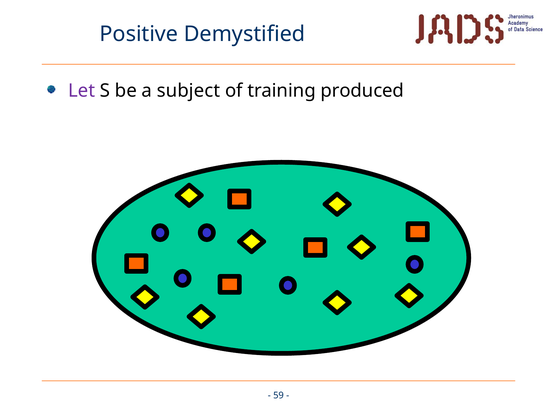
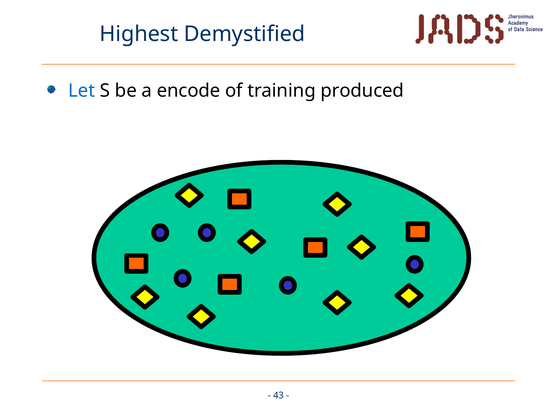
Positive: Positive -> Highest (139, 34)
Let colour: purple -> blue (82, 91)
subject: subject -> encode (189, 91)
59: 59 -> 43 (278, 395)
